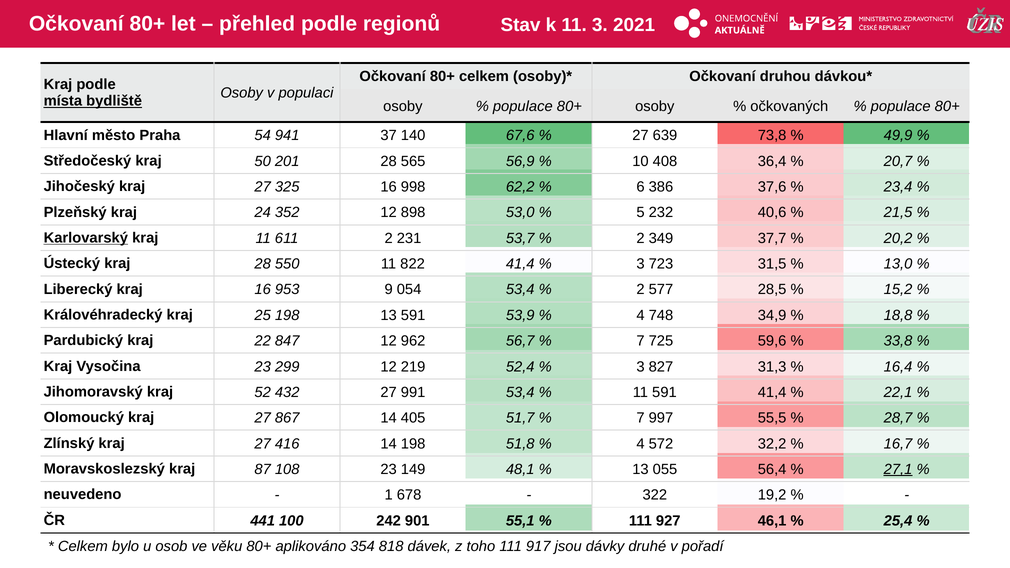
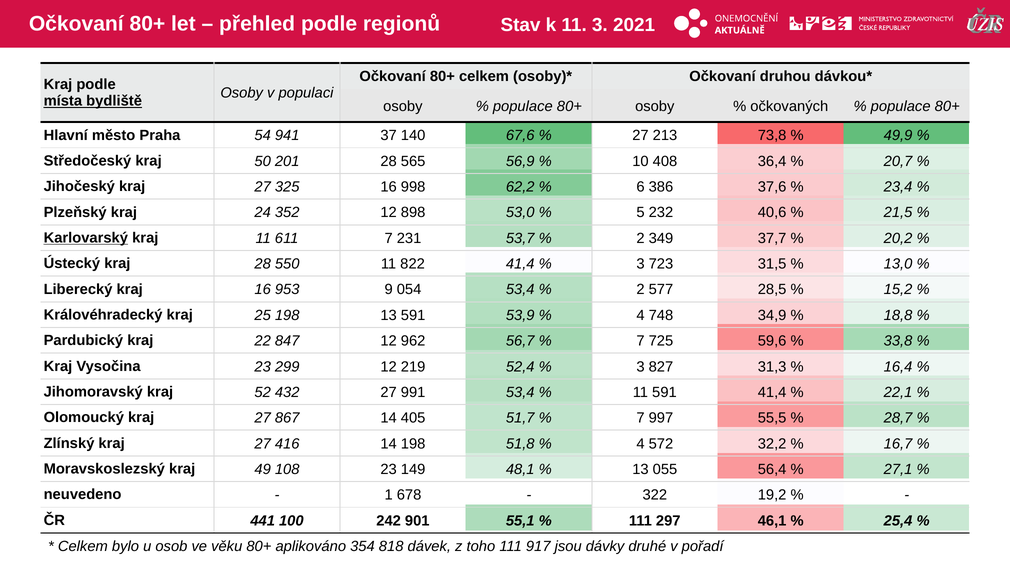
639: 639 -> 213 (665, 136)
611 2: 2 -> 7 (389, 238)
87: 87 -> 49 (263, 469)
27,1 underline: present -> none (898, 469)
927: 927 -> 297 (668, 521)
